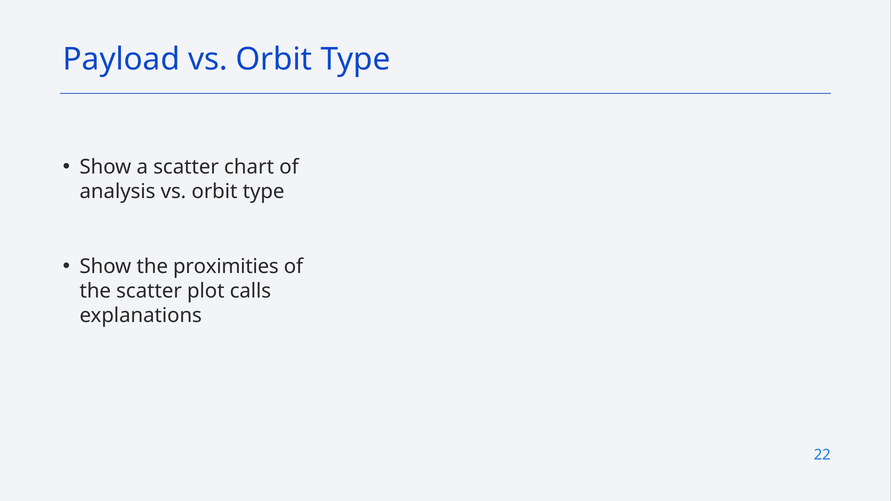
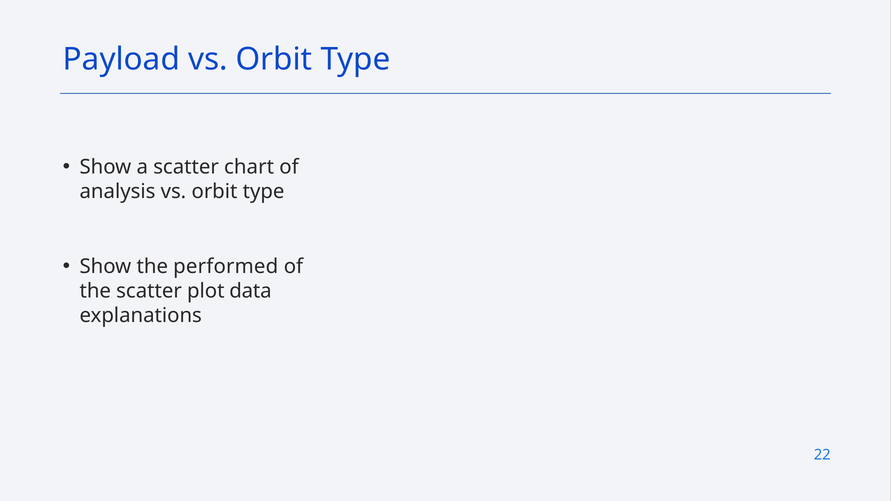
proximities: proximities -> performed (226, 267)
calls: calls -> data (250, 291)
